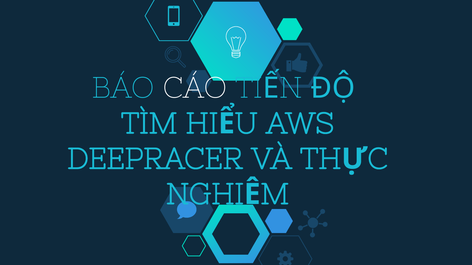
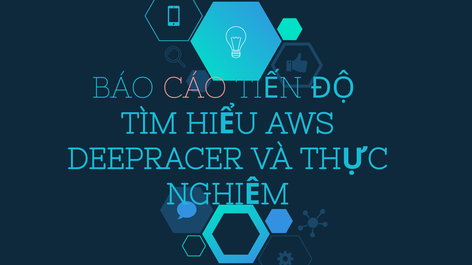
CÁO colour: white -> pink (195, 88)
